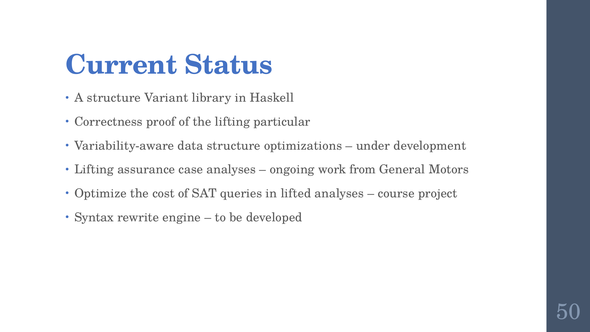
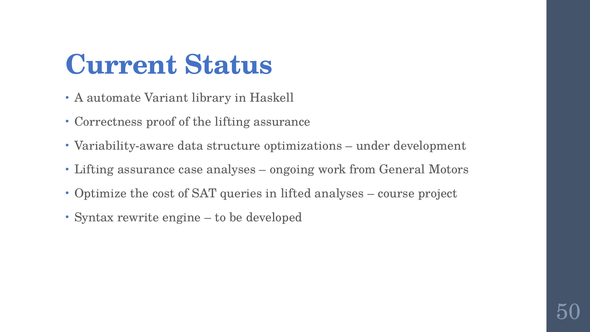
A structure: structure -> automate (114, 98)
the lifting particular: particular -> assurance (282, 122)
